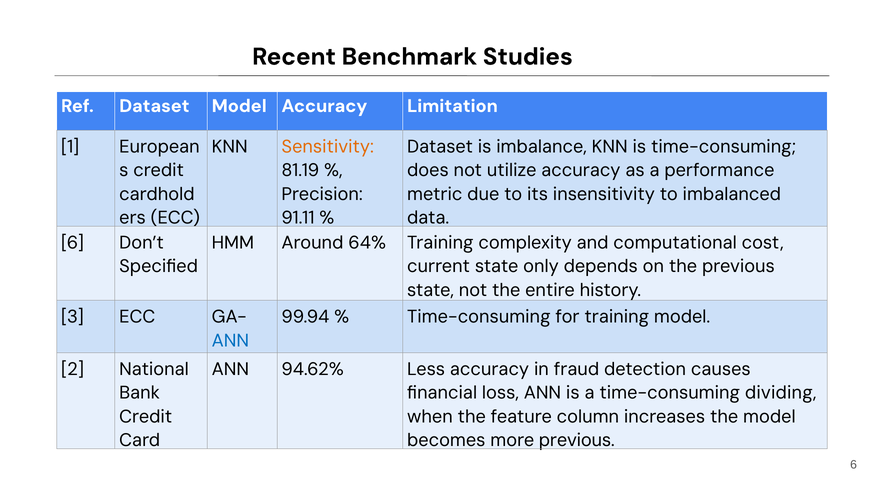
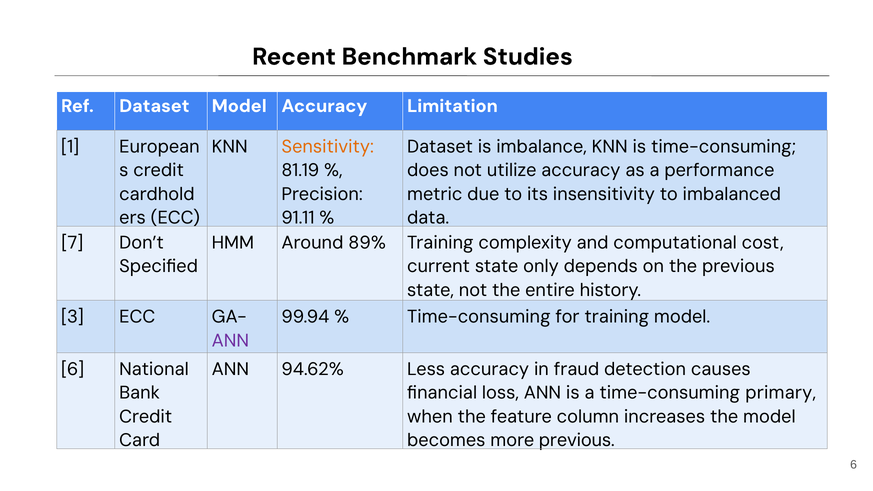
6: 6 -> 7 (72, 243)
64%: 64% -> 89% (367, 243)
ANN colour: blue -> purple (230, 341)
2: 2 -> 6 (73, 369)
dividing: dividing -> primary (781, 393)
